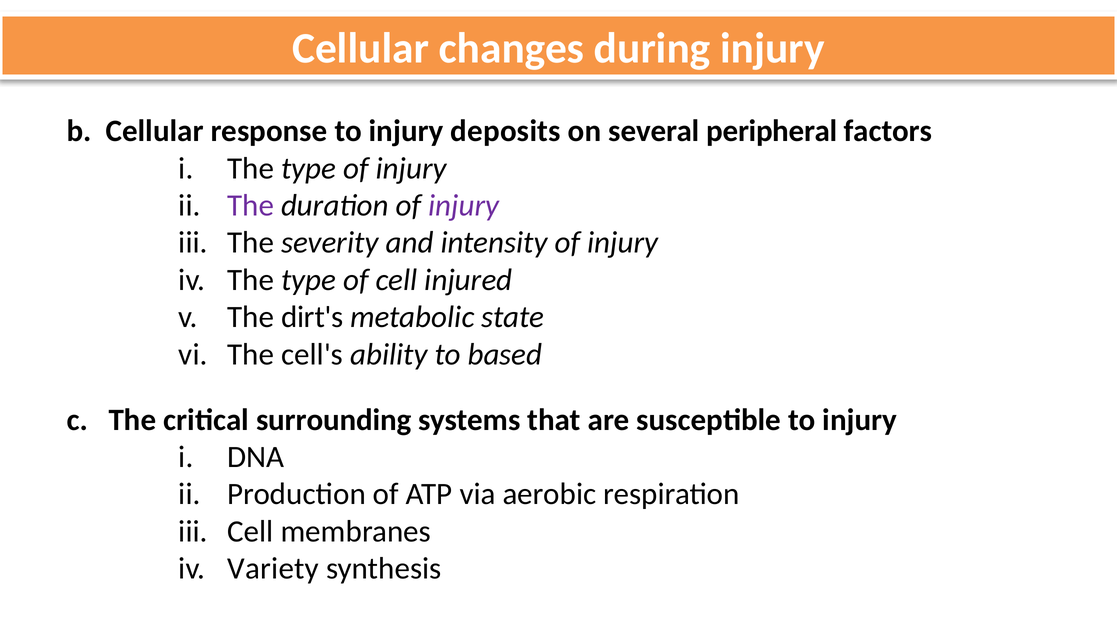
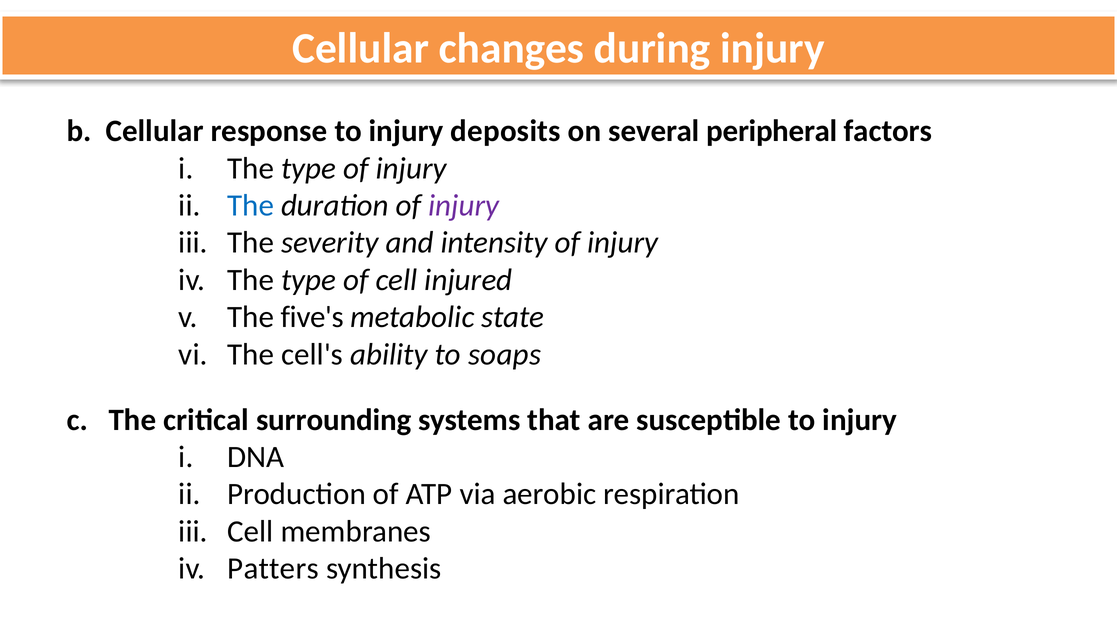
The colour: purple -> blue (251, 206)
dirt's: dirt's -> five's (312, 317)
based: based -> soaps (505, 355)
Variety: Variety -> Patters (273, 569)
